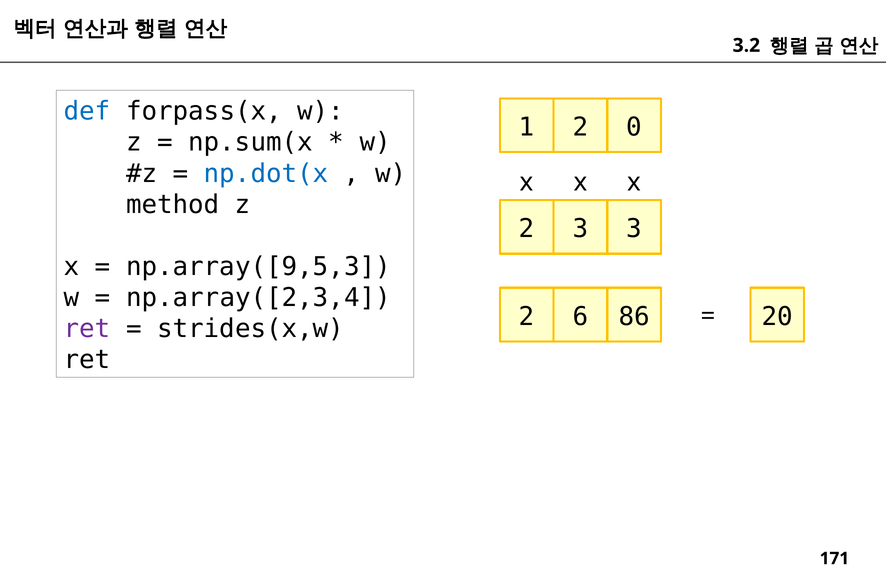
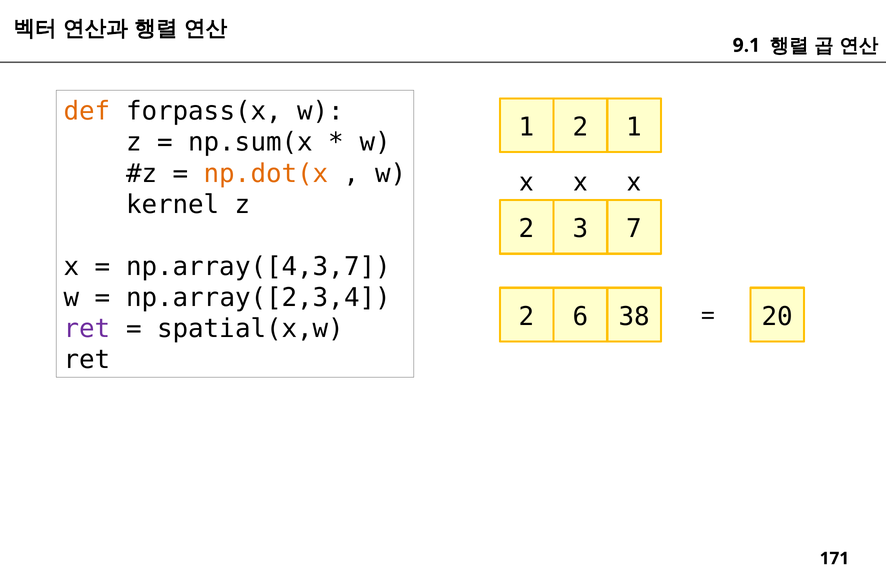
3.2: 3.2 -> 9.1 (746, 45)
def colour: blue -> orange (87, 111)
2 0: 0 -> 1 (634, 127)
np.dot(x colour: blue -> orange (266, 173)
method: method -> kernel (173, 205)
3 3: 3 -> 7 (634, 229)
np.array([9,5,3: np.array([9,5,3 -> np.array([4,3,7 (258, 267)
86: 86 -> 38 (634, 316)
strides(x,w: strides(x,w -> spatial(x,w (251, 329)
